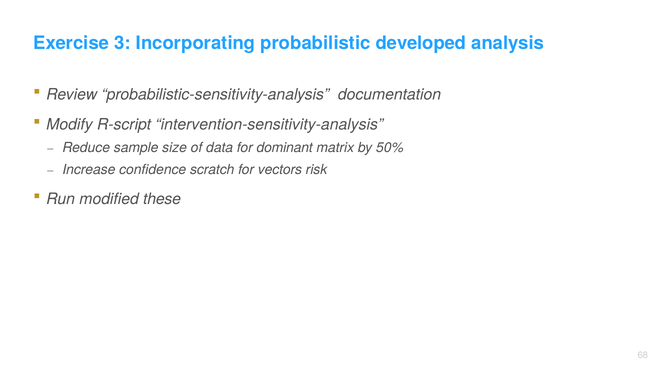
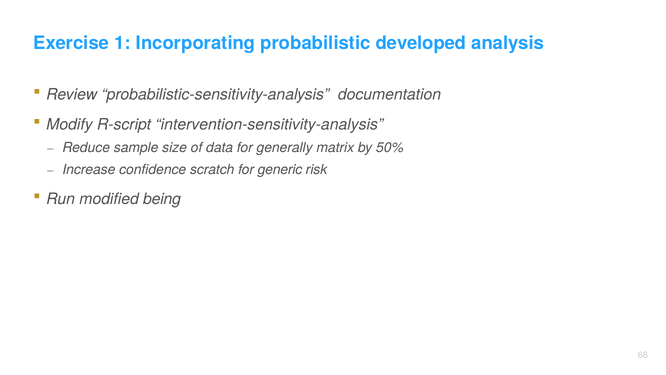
3: 3 -> 1 (122, 43)
dominant: dominant -> generally (285, 148)
vectors: vectors -> generic (280, 170)
these: these -> being (162, 199)
